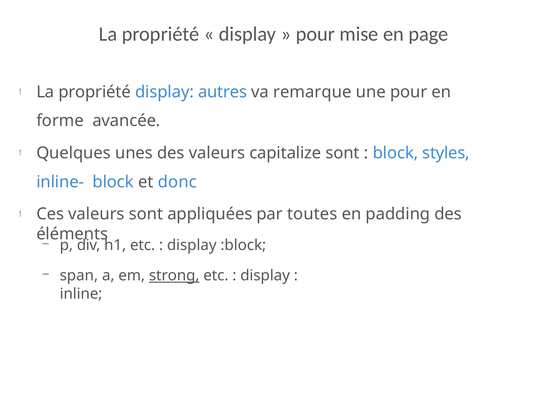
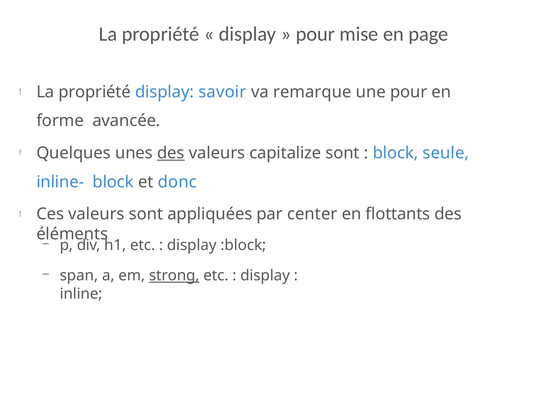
autres: autres -> savoir (222, 92)
des underline: none -> present (171, 153)
styles: styles -> seule (446, 153)
toutes: toutes -> center (312, 214)
padding: padding -> flottants (398, 214)
